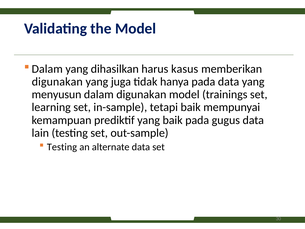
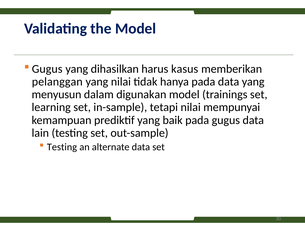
Dalam: Dalam -> Gugus (47, 69)
digunakan: digunakan -> pelanggan (57, 82)
yang juga: juga -> nilai (121, 82)
tetapi baik: baik -> nilai (191, 107)
